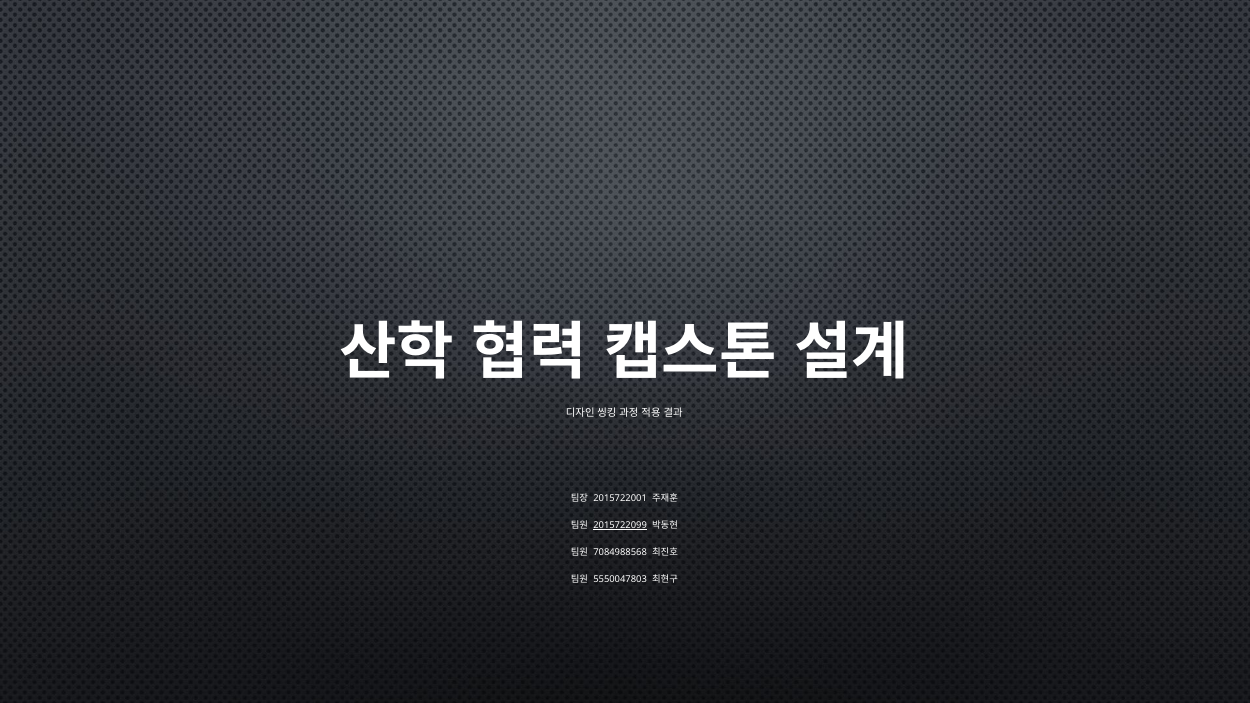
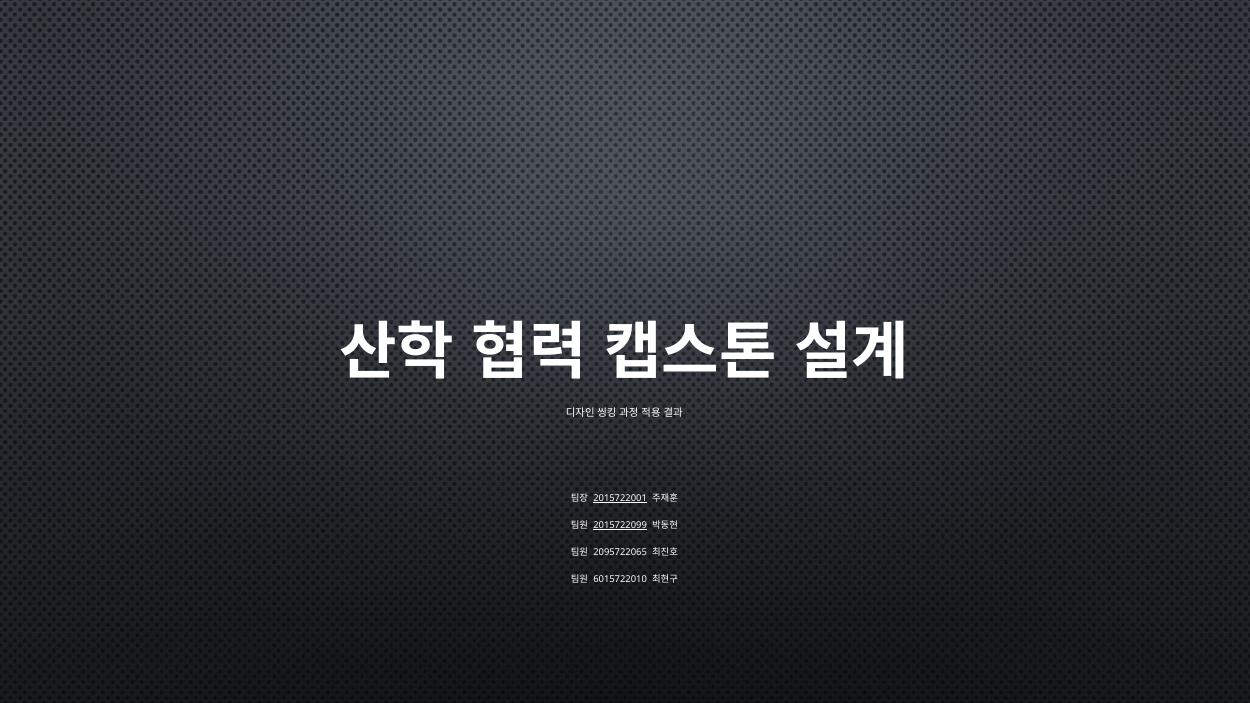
2015722001 underline: none -> present (620, 498)
7084988568: 7084988568 -> 2095722065 (620, 553)
5550047803: 5550047803 -> 6015722010 (620, 580)
